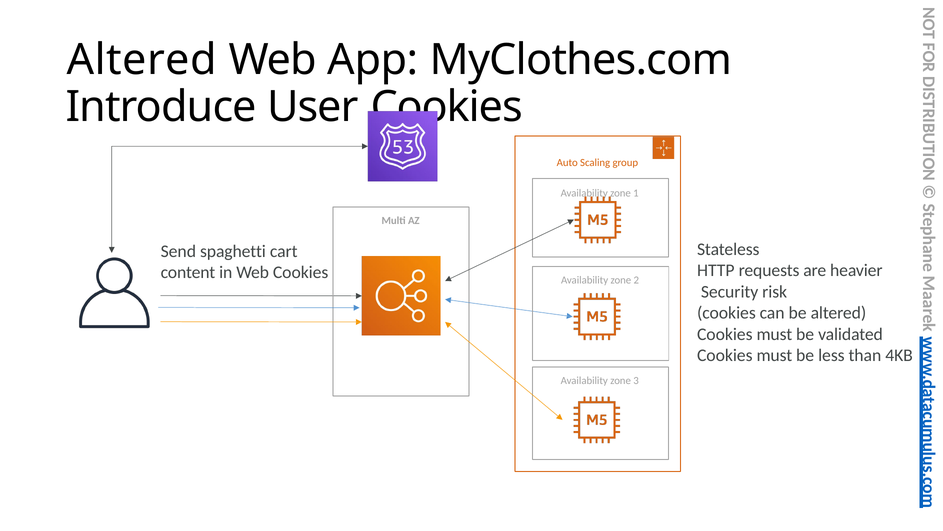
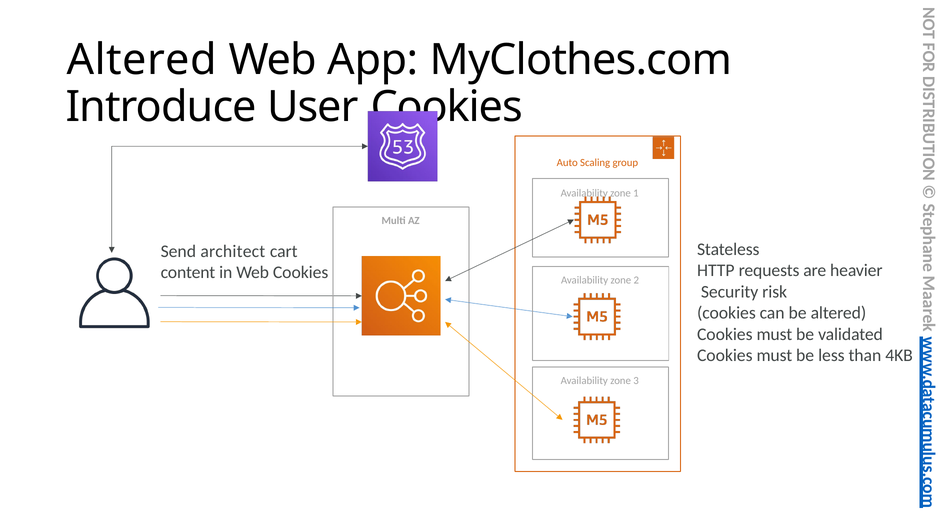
spaghetti: spaghetti -> architect (233, 251)
